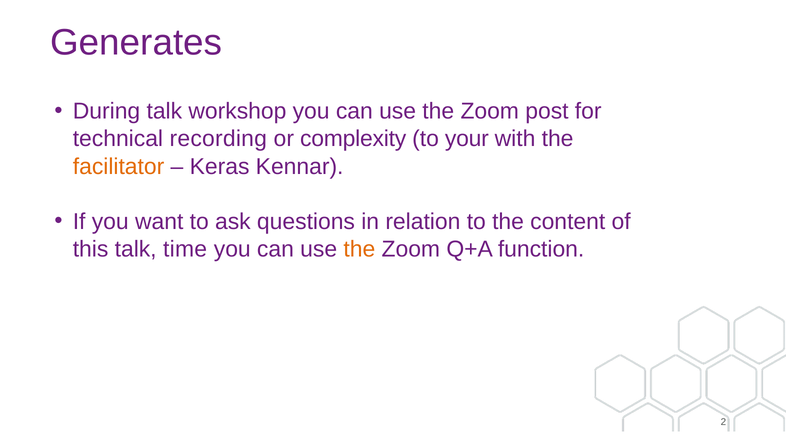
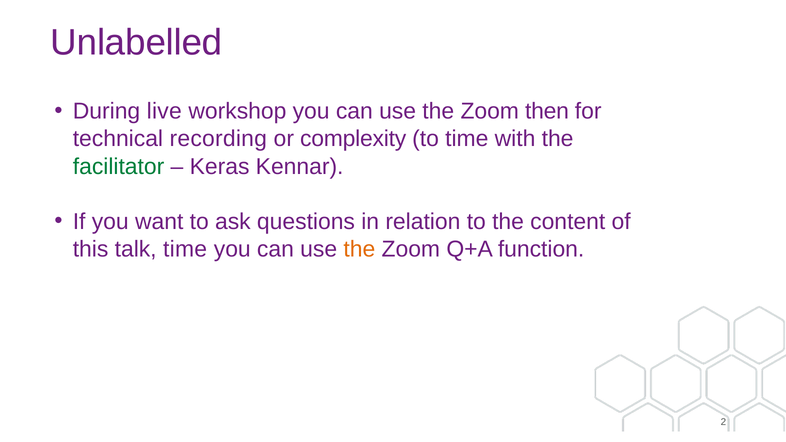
Generates: Generates -> Unlabelled (136, 43)
During talk: talk -> live (164, 111)
post: post -> then (547, 111)
to your: your -> time (467, 139)
facilitator colour: orange -> green (119, 166)
